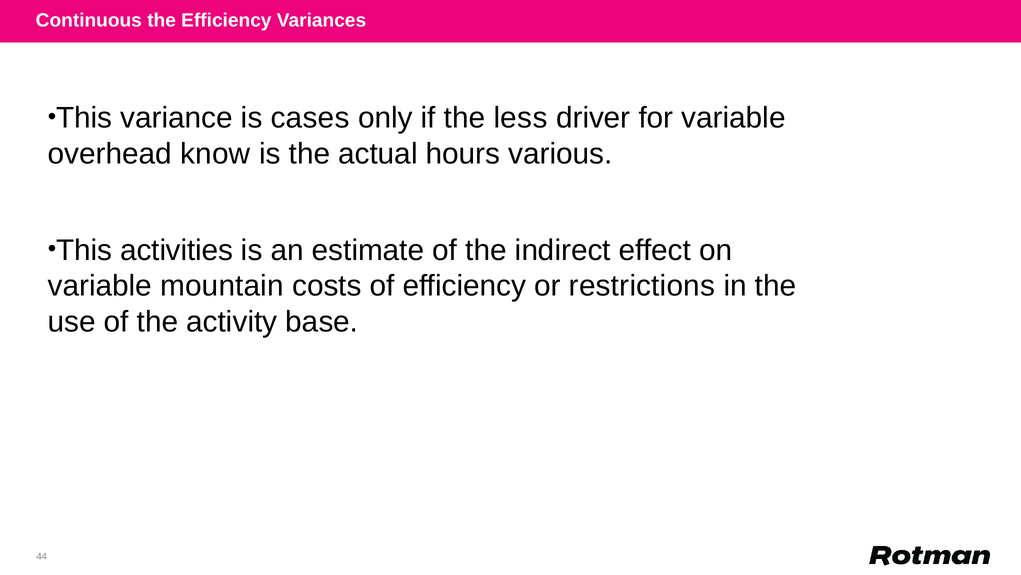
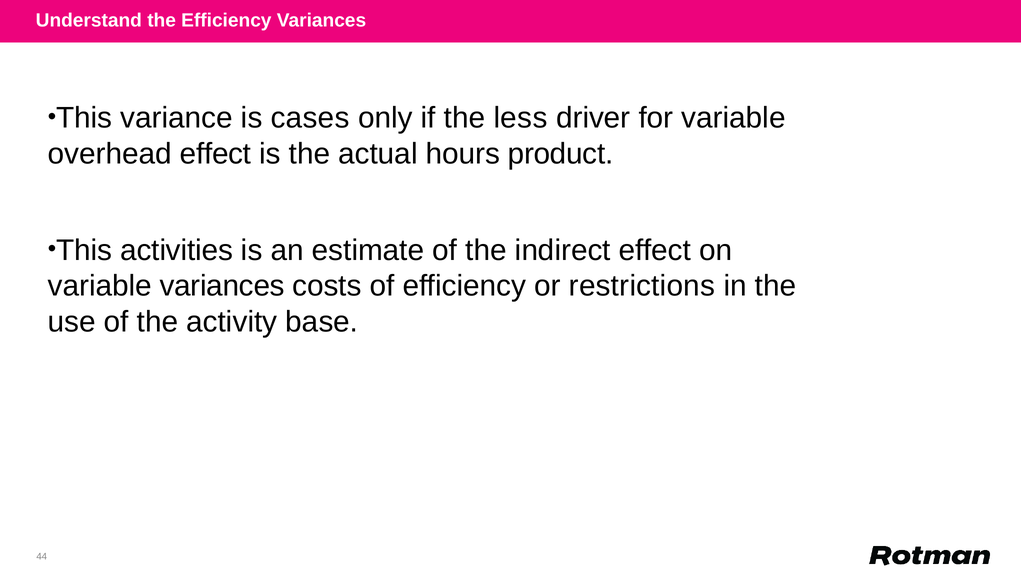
Continuous: Continuous -> Understand (89, 20)
overhead know: know -> effect (216, 154)
various: various -> product (561, 154)
variable mountain: mountain -> variances (222, 286)
